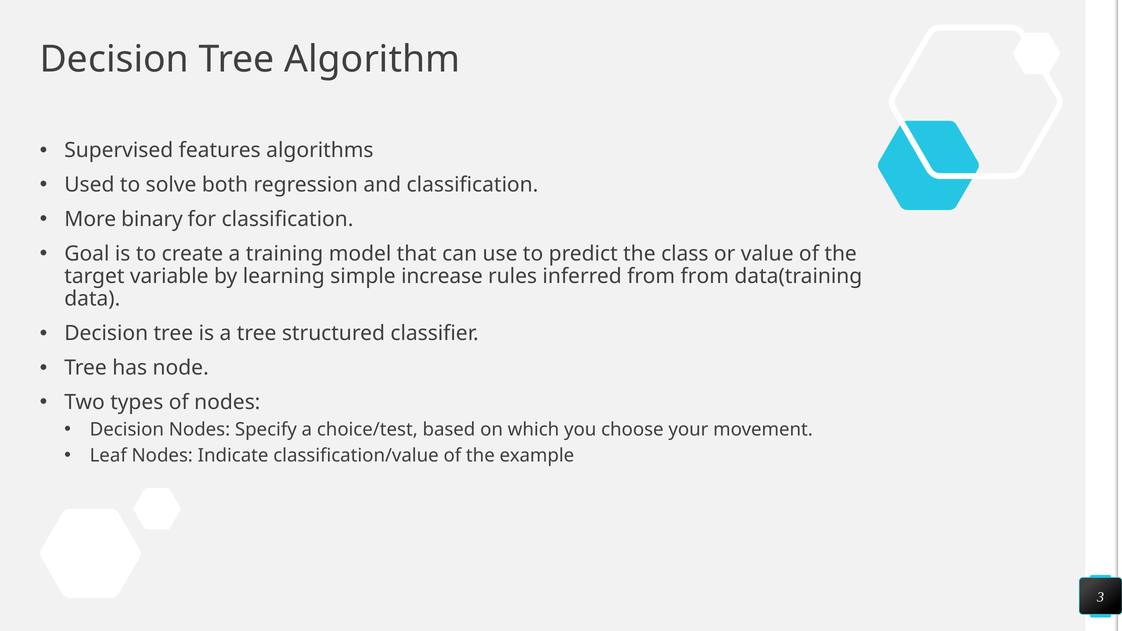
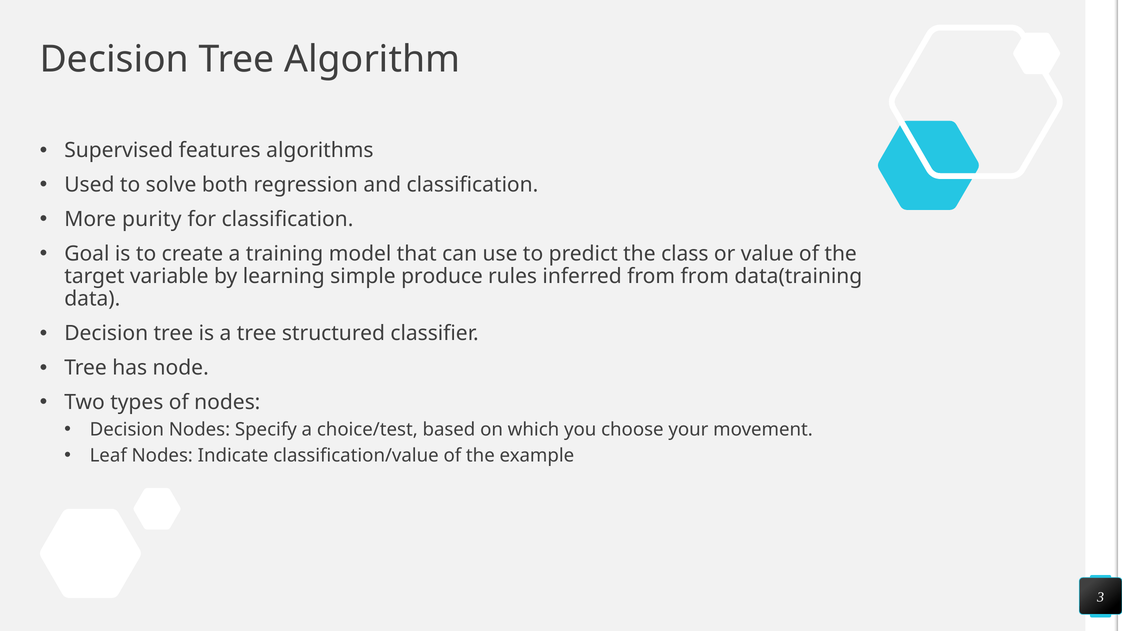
binary: binary -> purity (152, 219)
increase: increase -> produce (442, 276)
